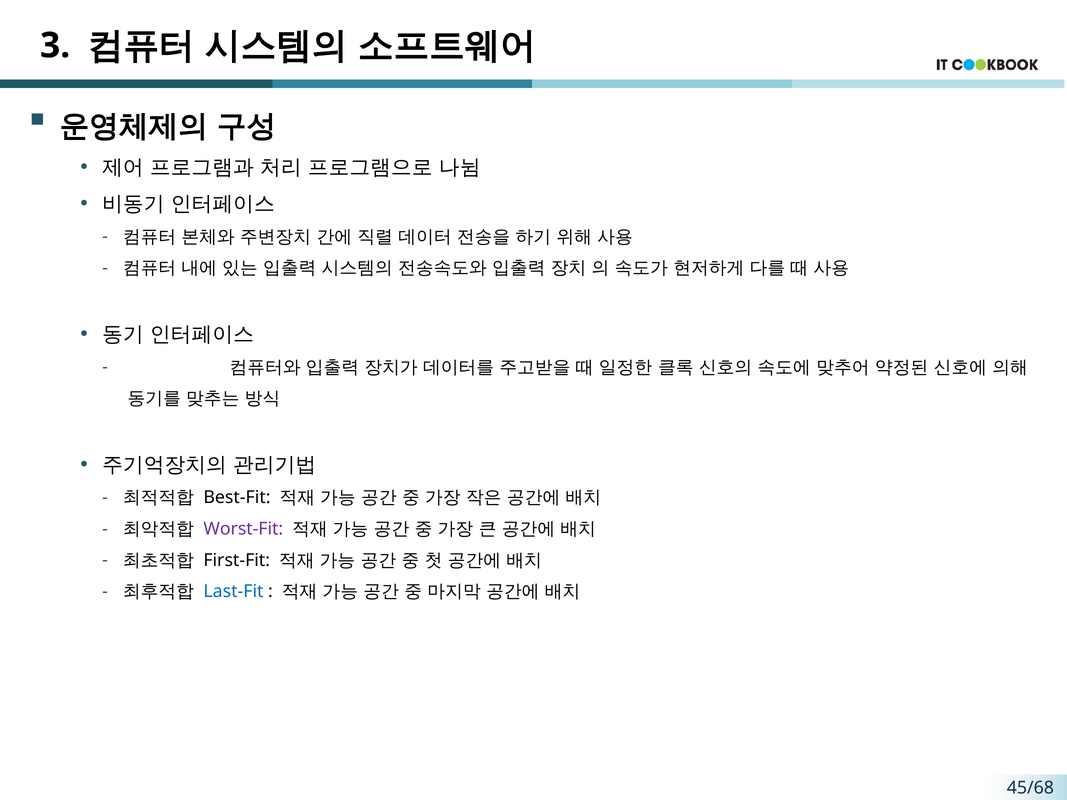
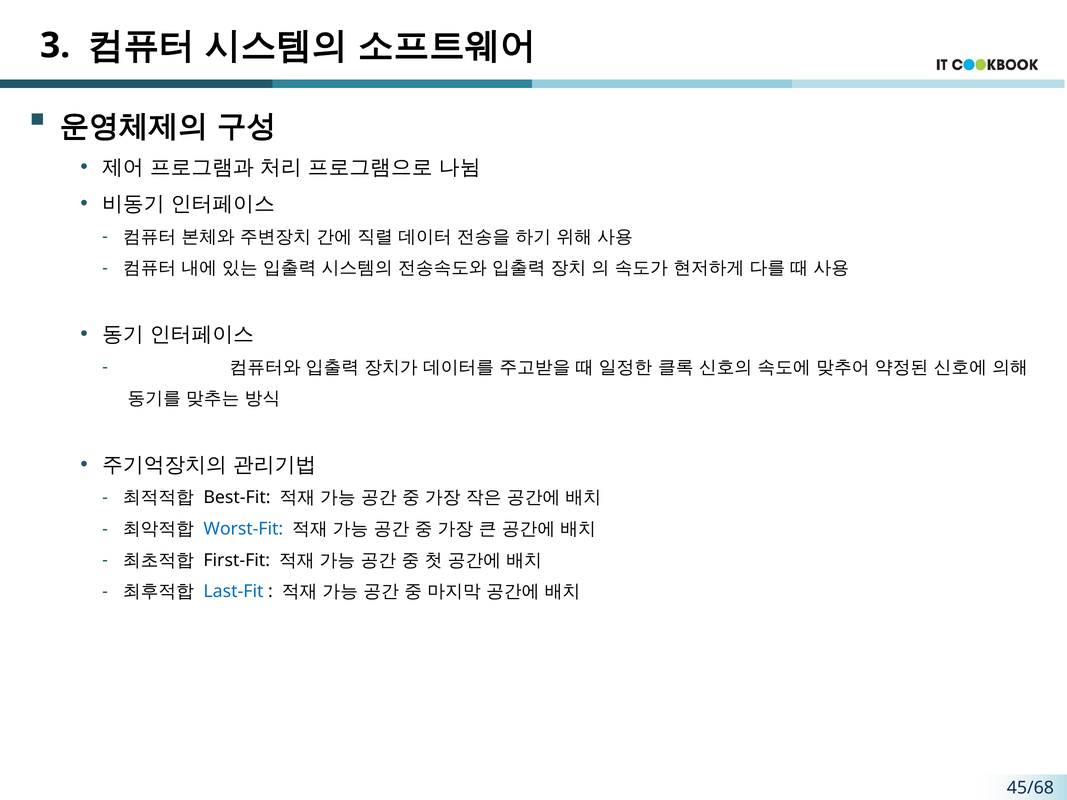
Worst-Fit colour: purple -> blue (243, 529)
